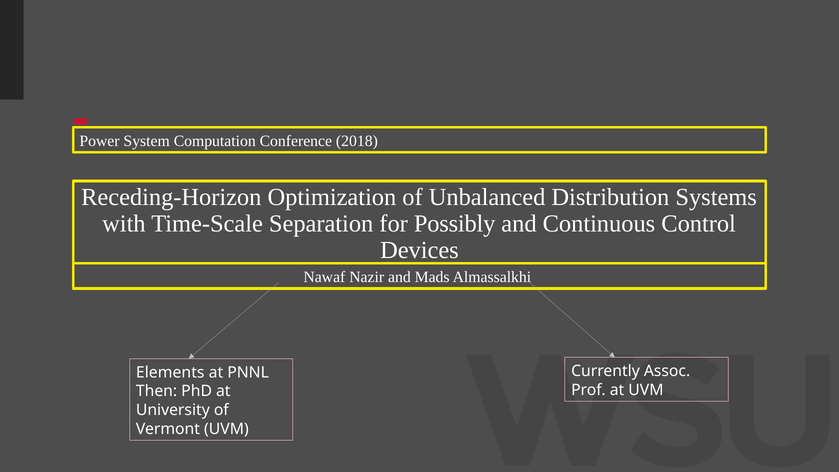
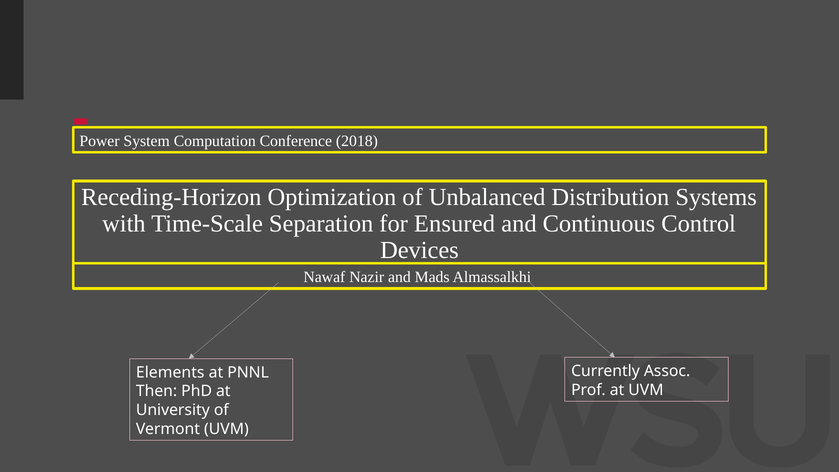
Possibly: Possibly -> Ensured (454, 224)
